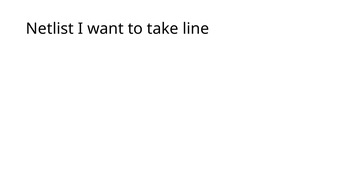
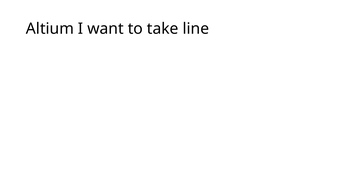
Netlist: Netlist -> Altium (50, 29)
